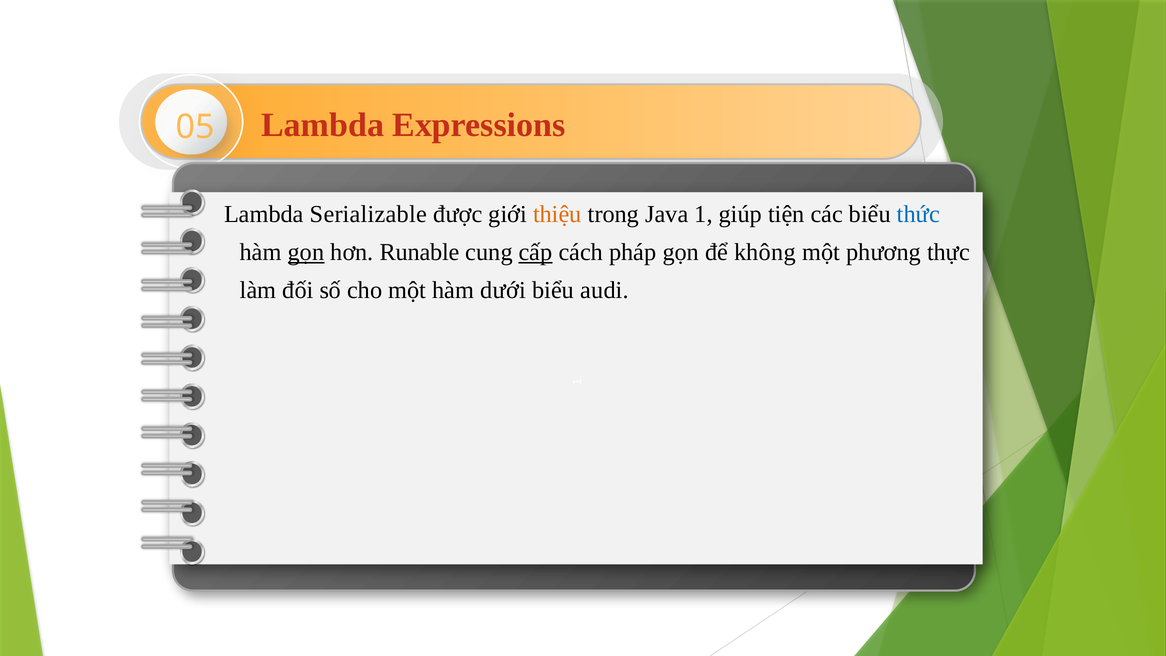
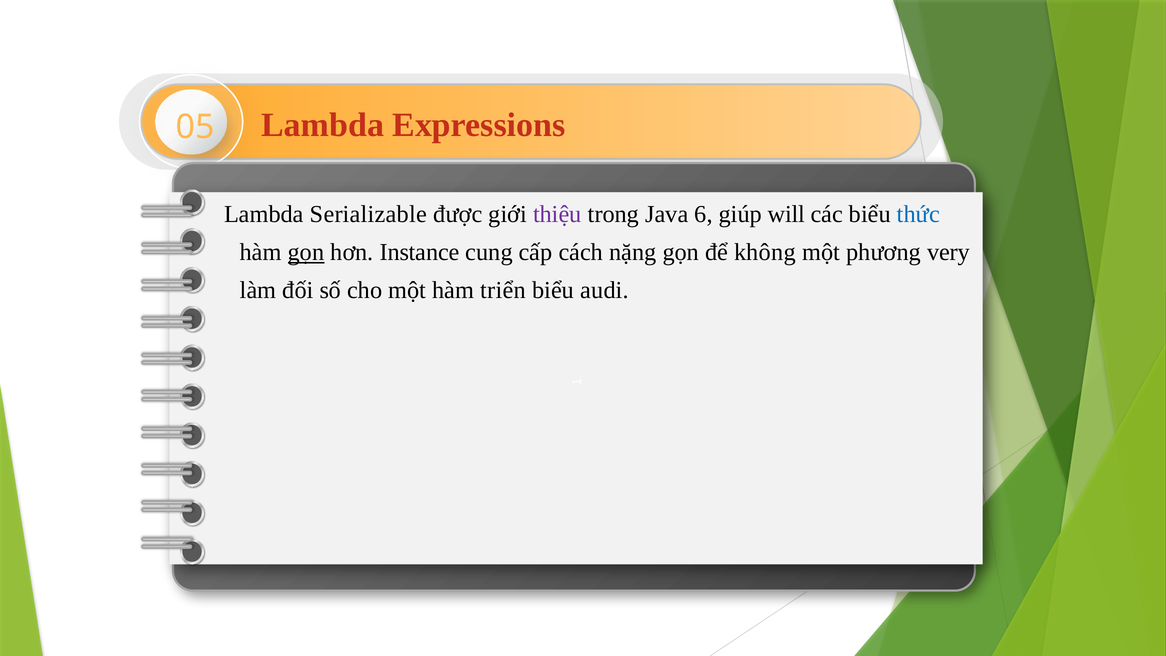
thiệu colour: orange -> purple (557, 214)
Java 1: 1 -> 6 (704, 214)
tiện: tiện -> will (786, 214)
Runable: Runable -> Instance (420, 252)
cấp underline: present -> none (536, 252)
pháp: pháp -> nặng (633, 252)
thực: thực -> very (948, 252)
dưới: dưới -> triển (503, 290)
